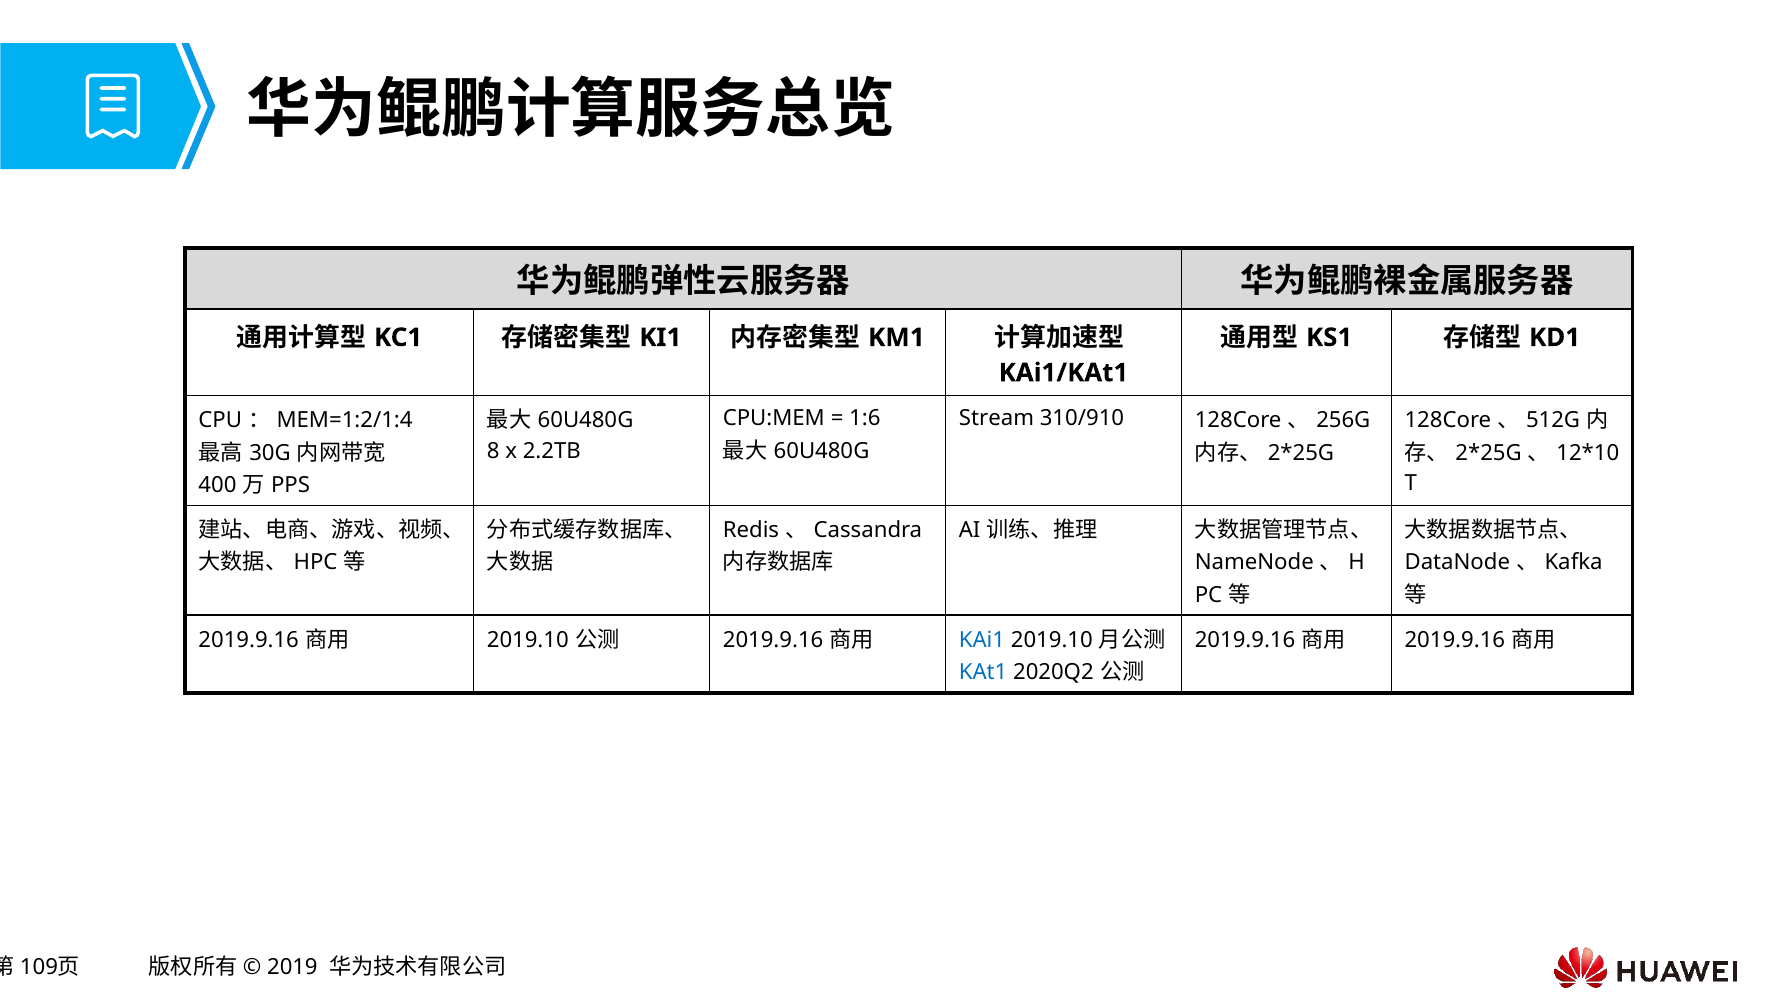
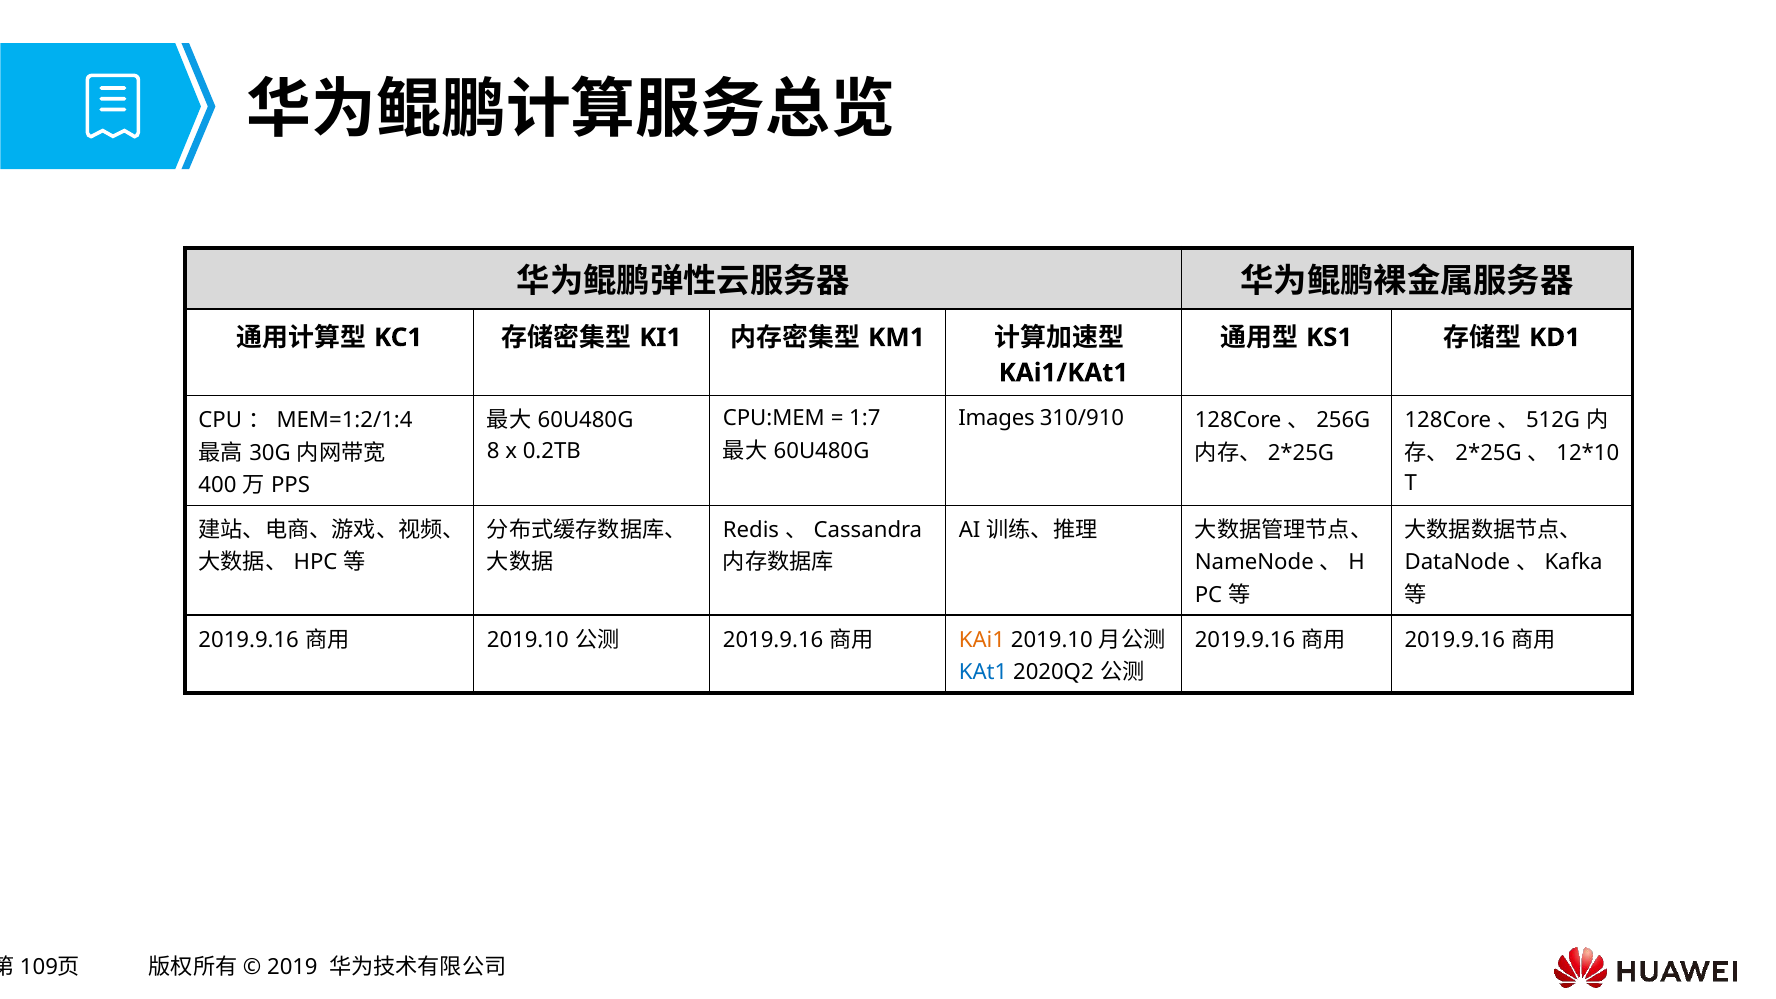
1:6: 1:6 -> 1:7 (865, 419)
Stream: Stream -> Images (997, 419)
2.2TB: 2.2TB -> 0.2TB (552, 451)
KAi1 colour: blue -> orange (982, 640)
